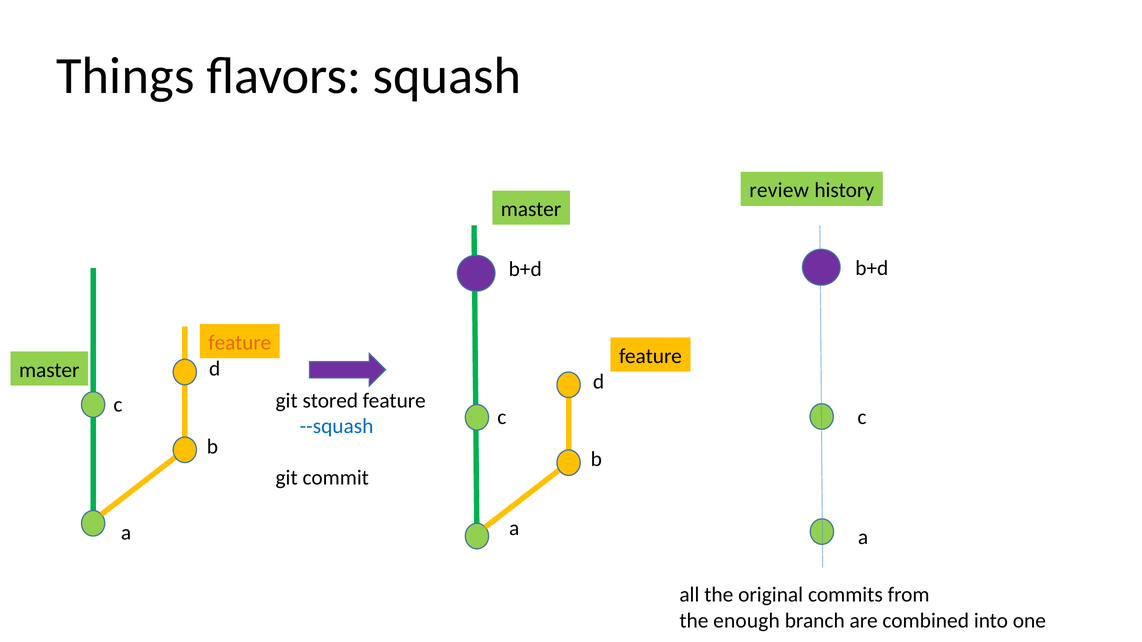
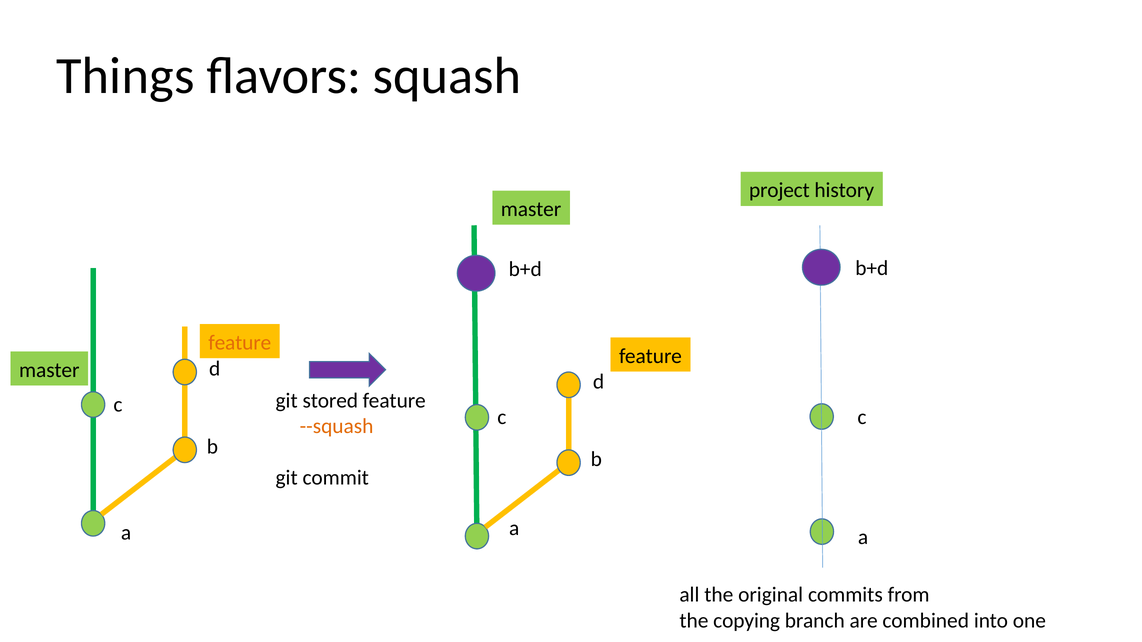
review: review -> project (779, 190)
--squash colour: blue -> orange (337, 427)
enough: enough -> copying (747, 621)
